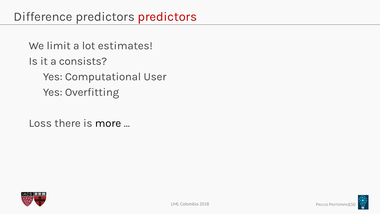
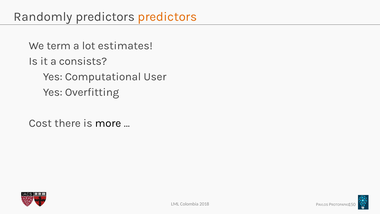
Difference: Difference -> Randomly (43, 17)
predictors colour: red -> orange (167, 17)
limit: limit -> term (59, 46)
Loss: Loss -> Cost (40, 123)
